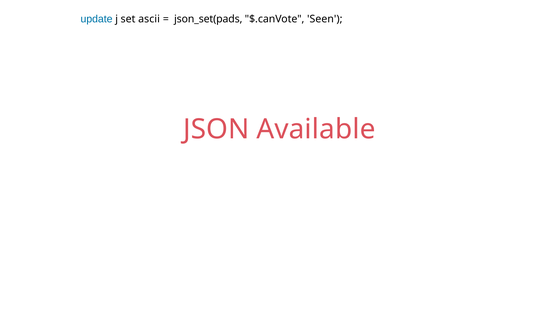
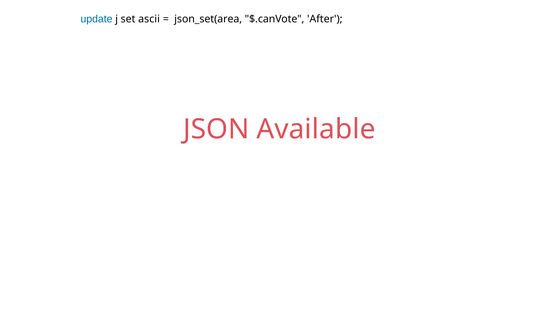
json_set(pads: json_set(pads -> json_set(area (208, 19)
Seen: Seen -> After (325, 19)
